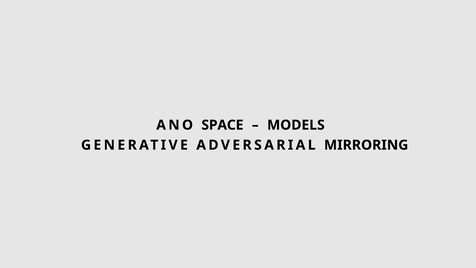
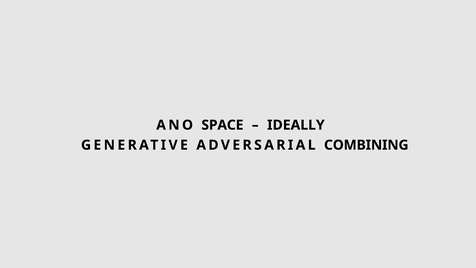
MODELS: MODELS -> IDEALLY (296, 125)
MIRRORING: MIRRORING -> COMBINING (366, 145)
